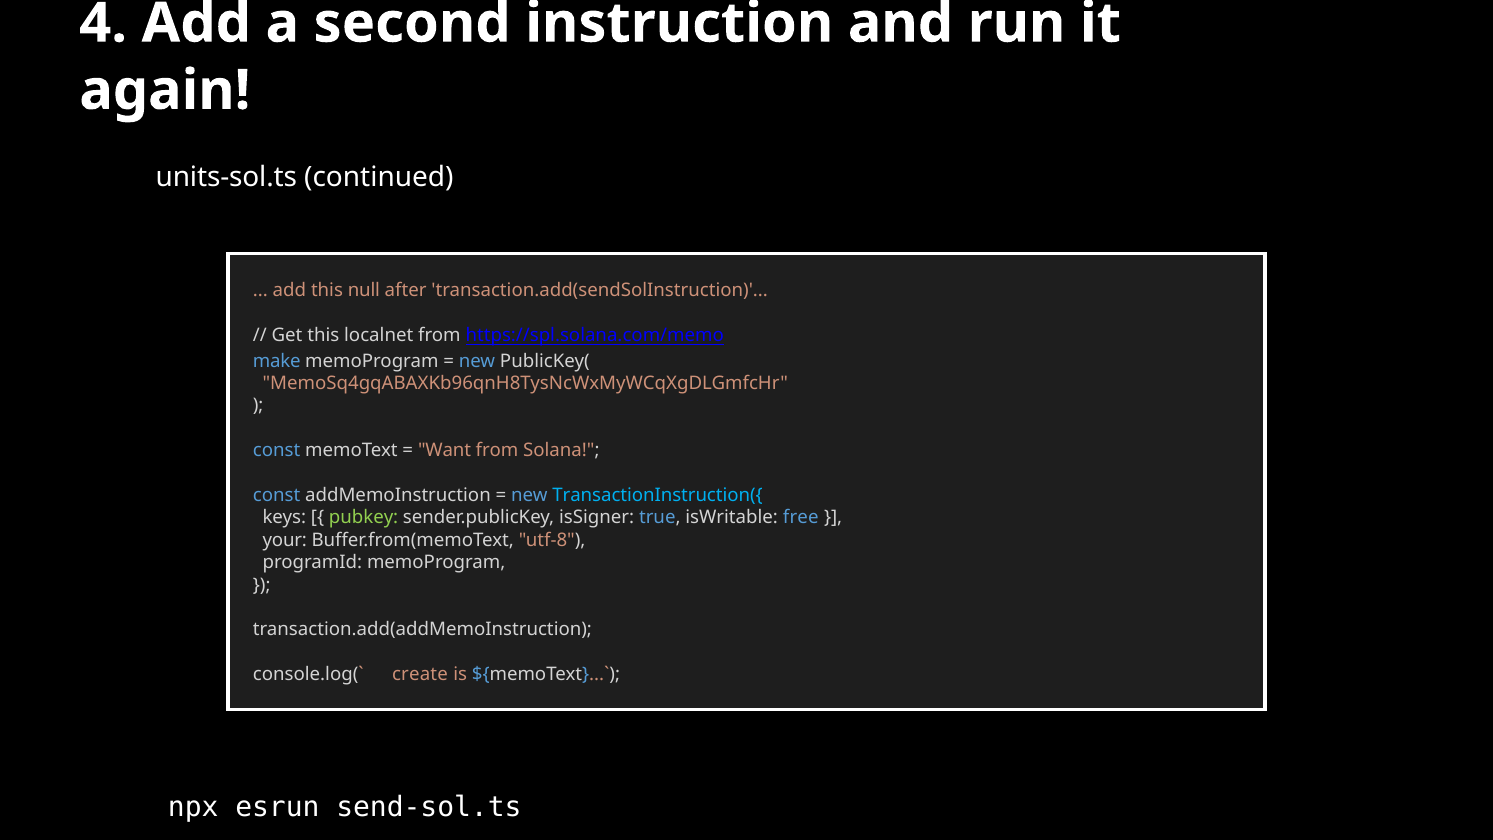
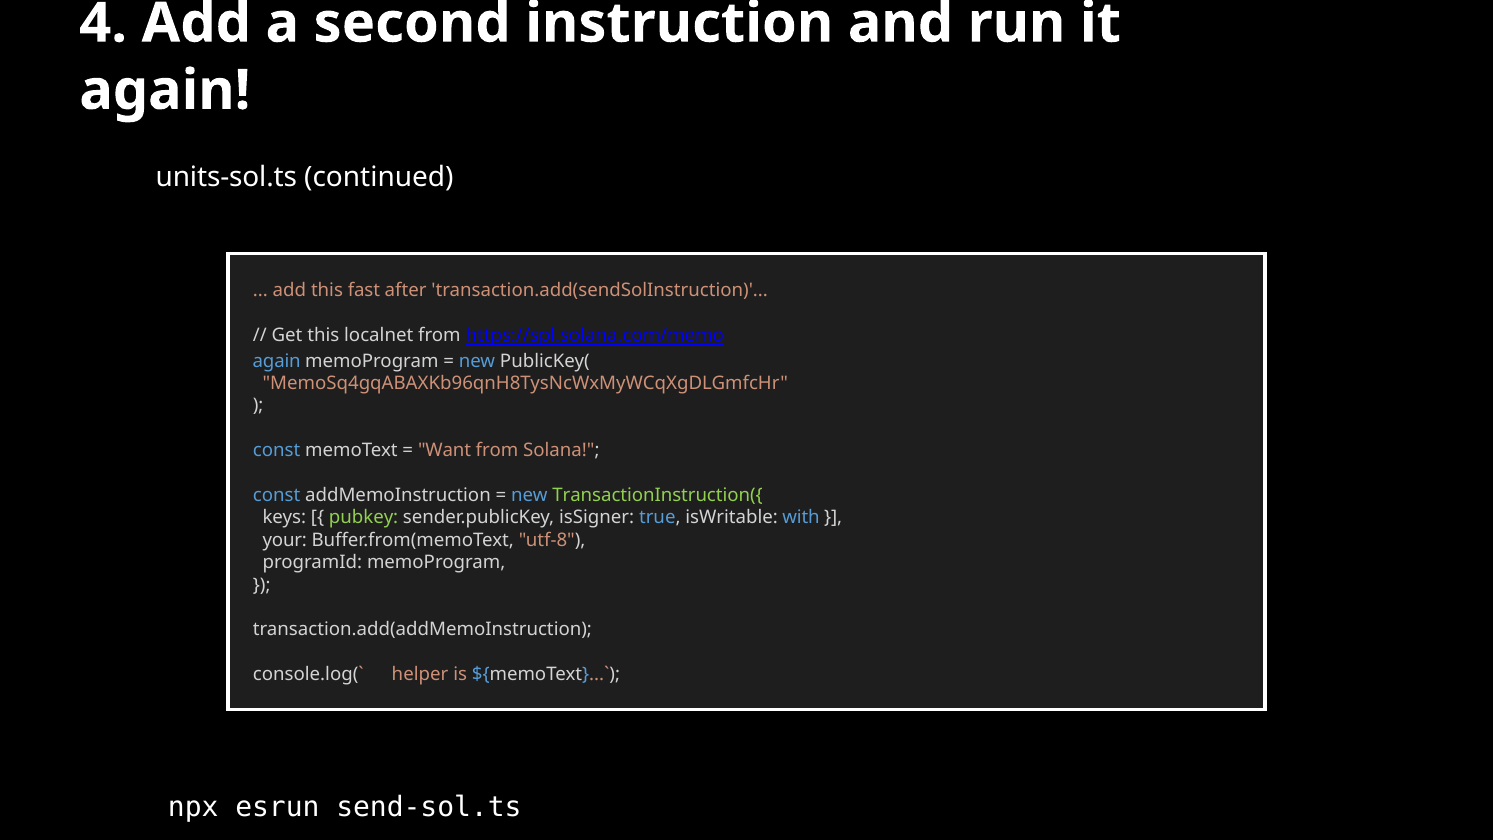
null: null -> fast (364, 291)
make: make -> again (277, 361)
TransactionInstruction({ colour: light blue -> light green (658, 495)
free: free -> with (801, 518)
create: create -> helper (420, 674)
